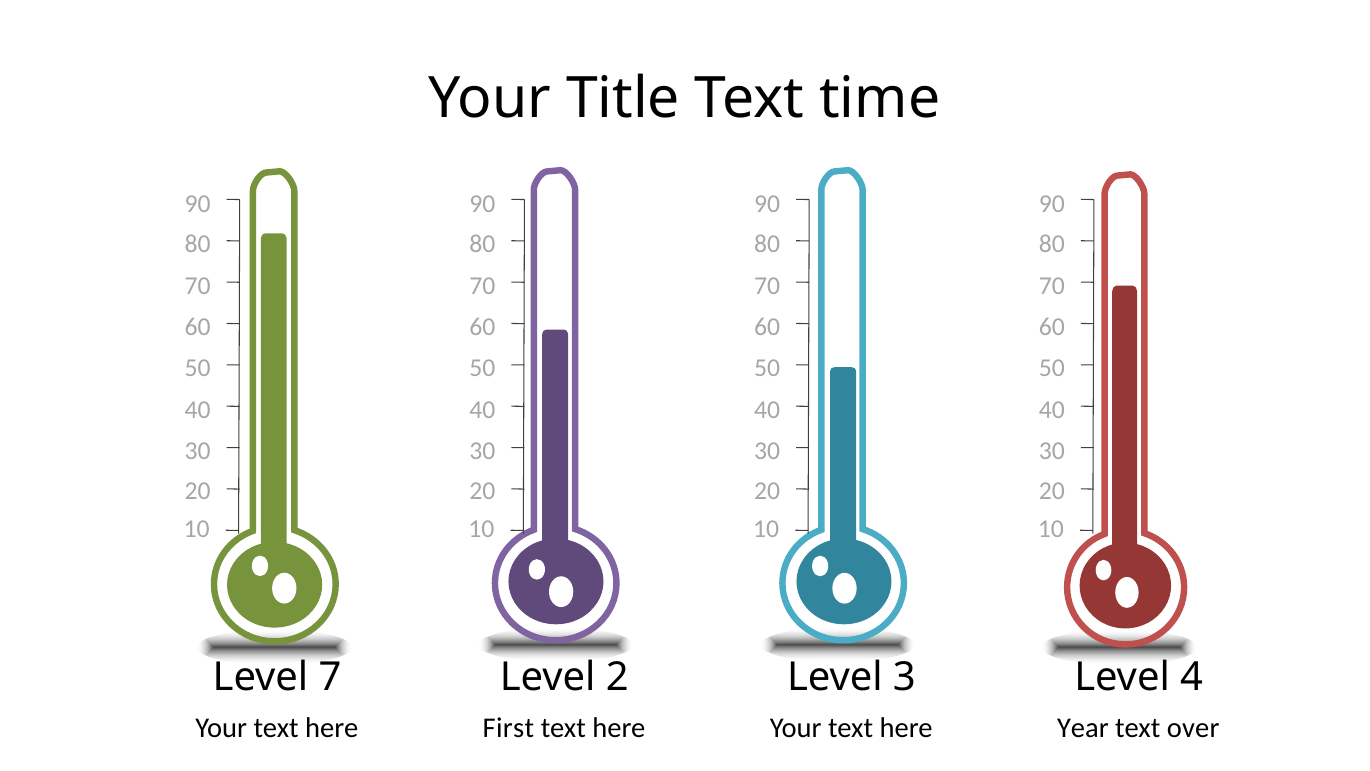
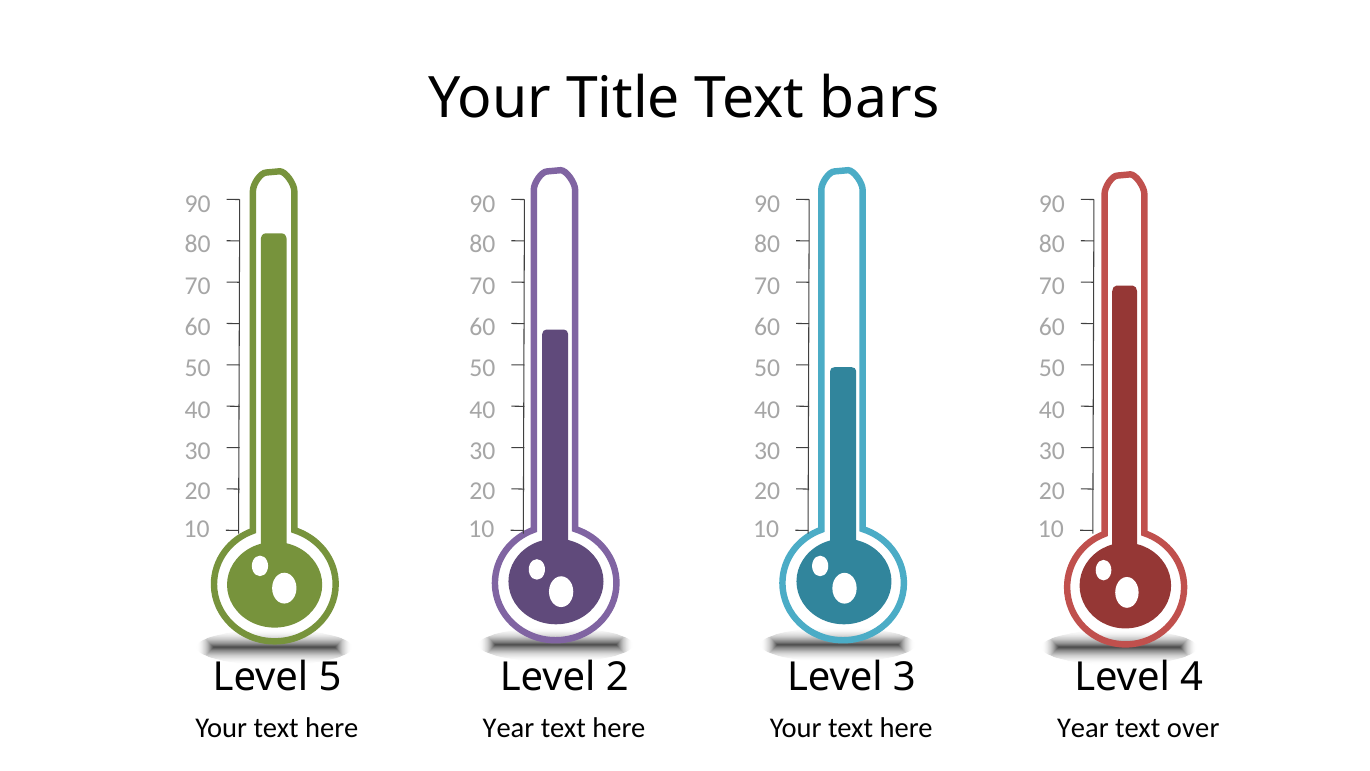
time: time -> bars (880, 99)
7: 7 -> 5 (330, 677)
First: First -> Year (508, 728)
